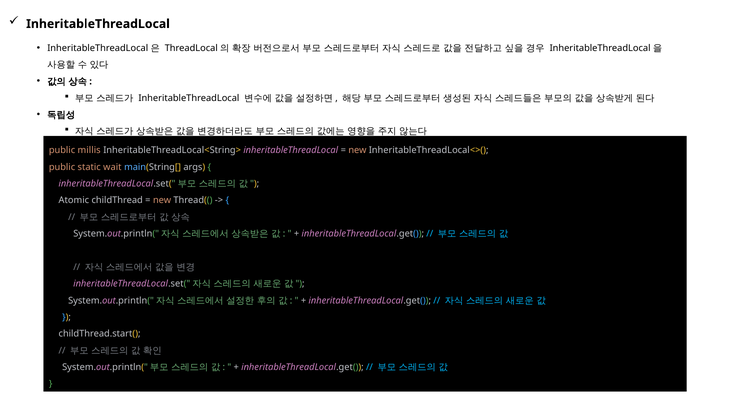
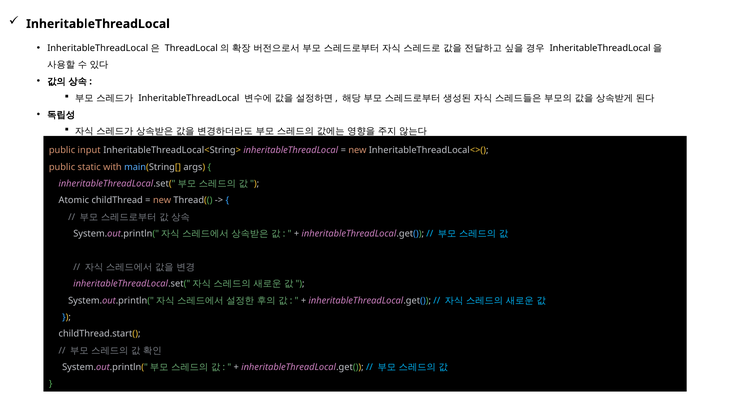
millis: millis -> input (89, 151)
wait: wait -> with (112, 167)
